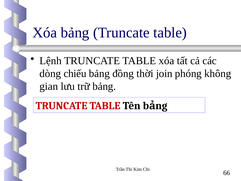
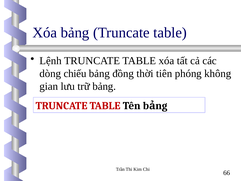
join: join -> tiên (164, 73)
